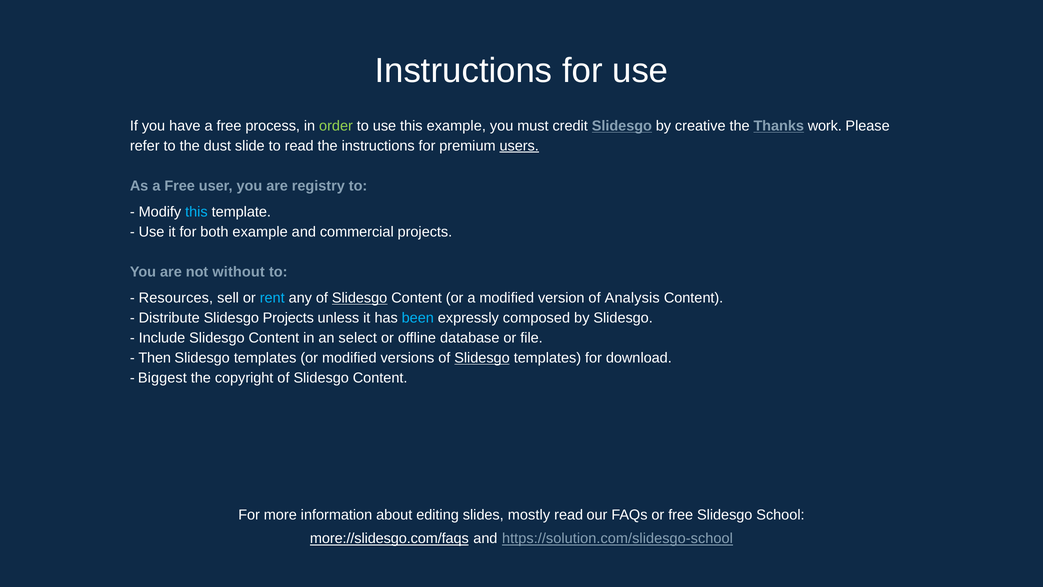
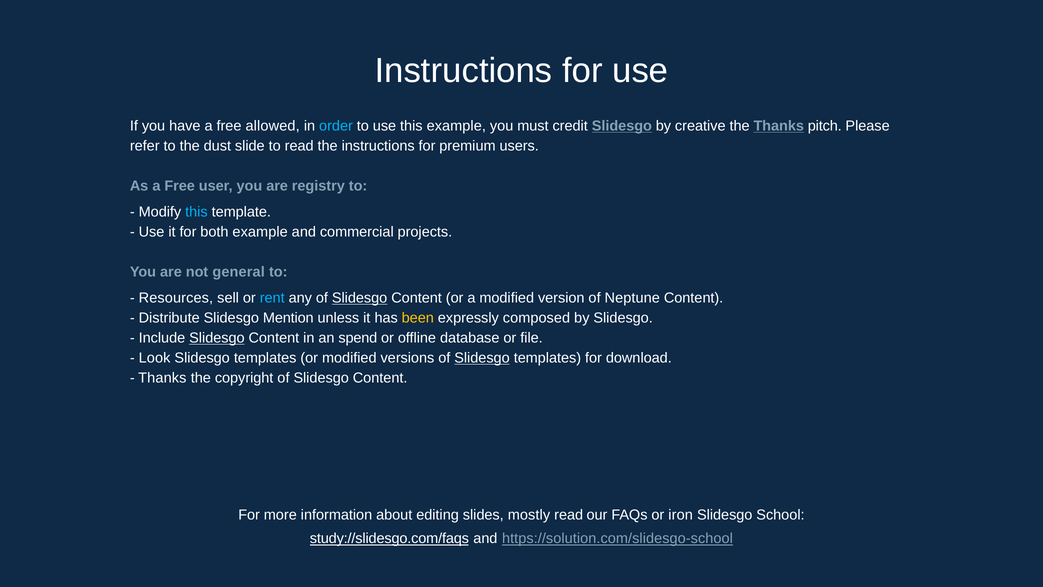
process: process -> allowed (273, 126)
order colour: light green -> light blue (336, 126)
work: work -> pitch (825, 126)
users underline: present -> none (519, 146)
without: without -> general (239, 272)
Analysis: Analysis -> Neptune (632, 298)
Slidesgo Projects: Projects -> Mention (288, 318)
been colour: light blue -> yellow (418, 318)
Slidesgo underline: none -> present (217, 338)
select: select -> spend (358, 338)
Then: Then -> Look (155, 358)
Biggest: Biggest -> Thanks (162, 378)
or free: free -> iron (681, 515)
more://slidesgo.com/faqs: more://slidesgo.com/faqs -> study://slidesgo.com/faqs (389, 538)
